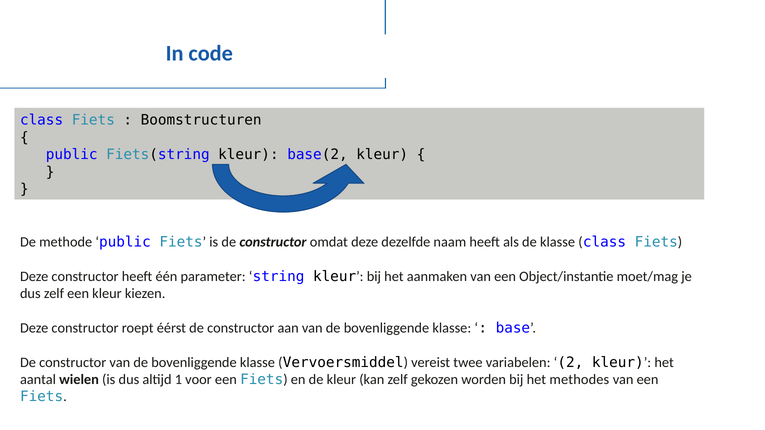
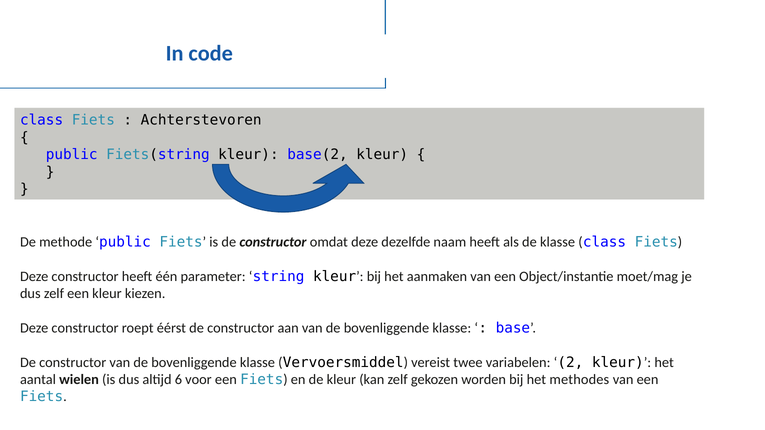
Boomstructuren: Boomstructuren -> Achterstevoren (201, 120)
1: 1 -> 6 (178, 380)
